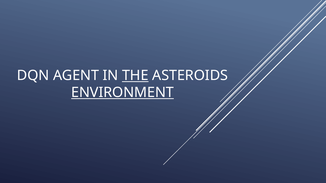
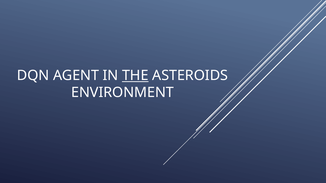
ENVIRONMENT underline: present -> none (123, 93)
